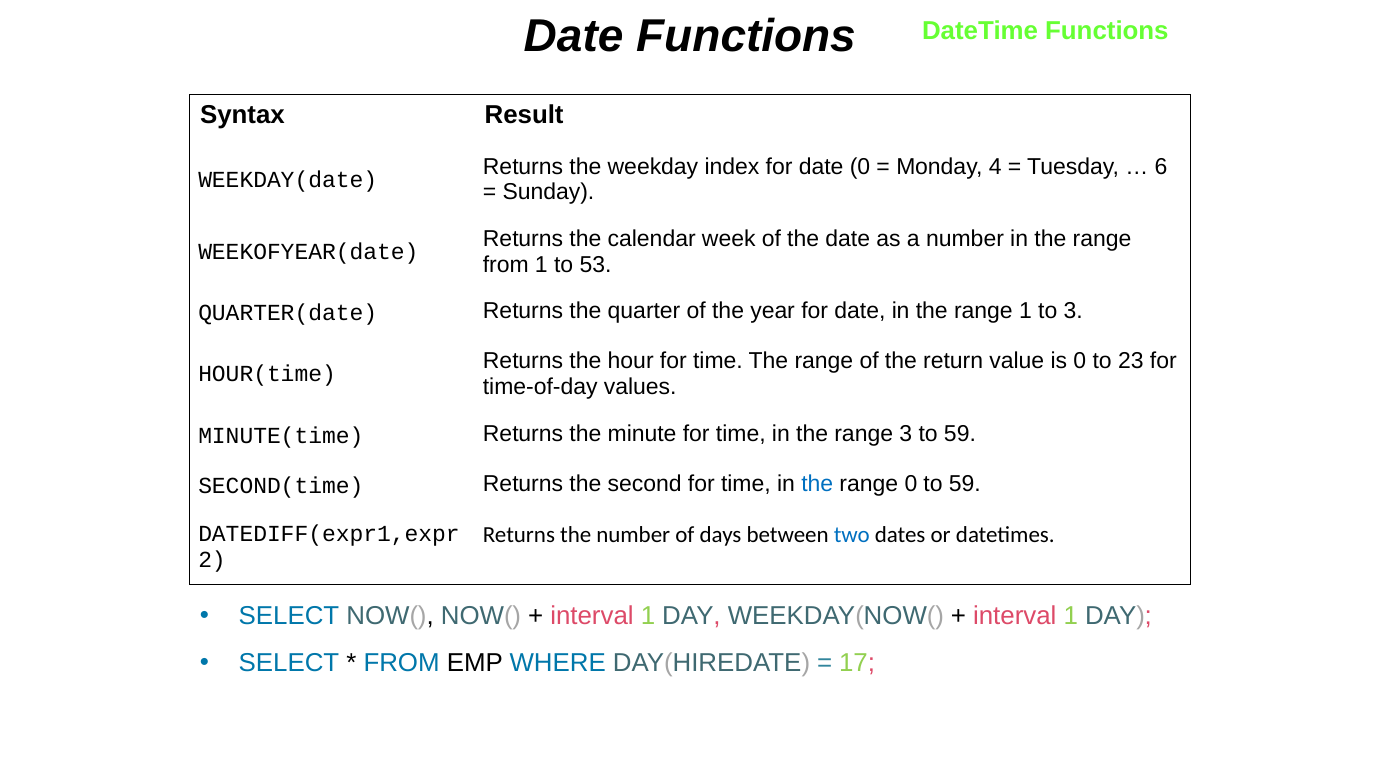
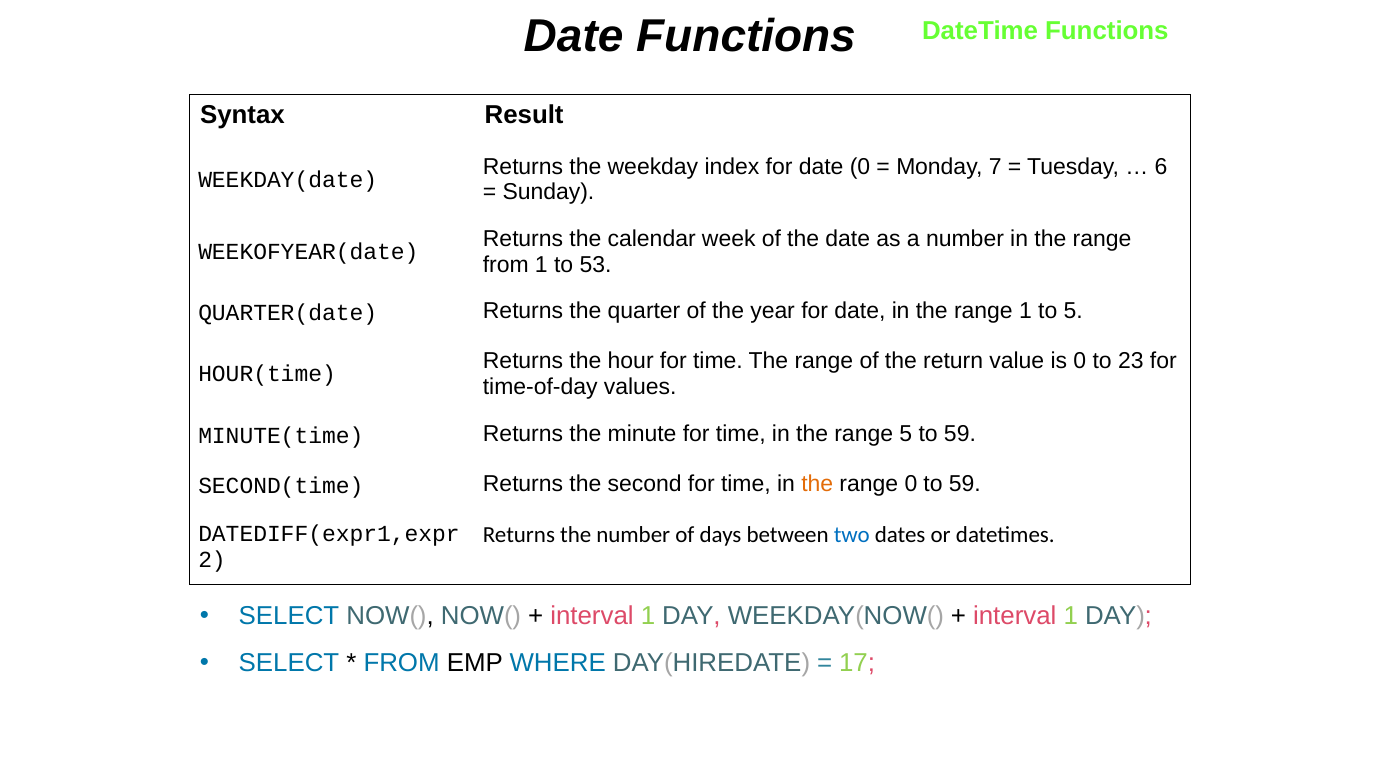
4: 4 -> 7 (995, 167)
to 3: 3 -> 5 (1073, 311)
range 3: 3 -> 5 (906, 434)
the colour: blue -> orange (817, 484)
